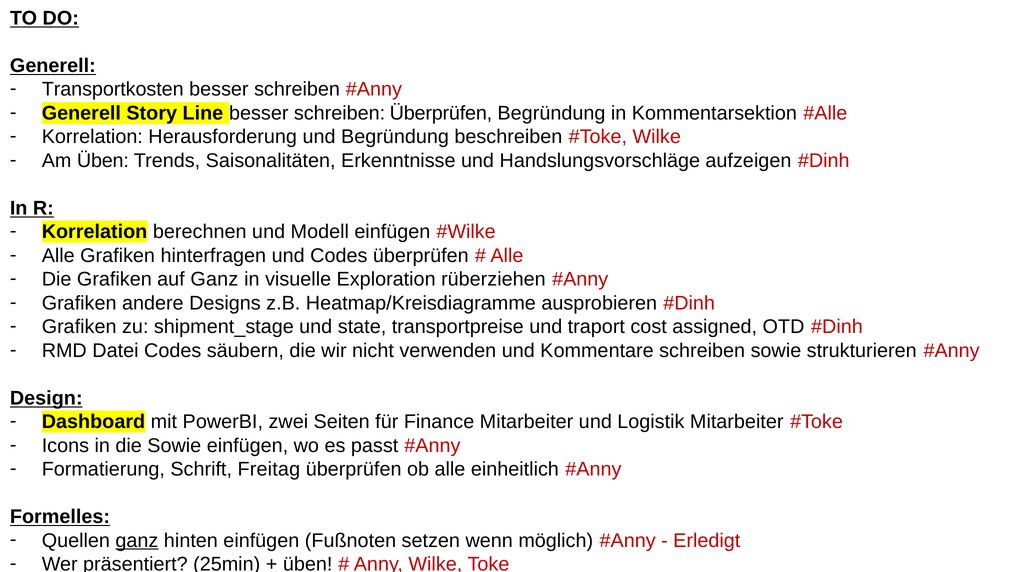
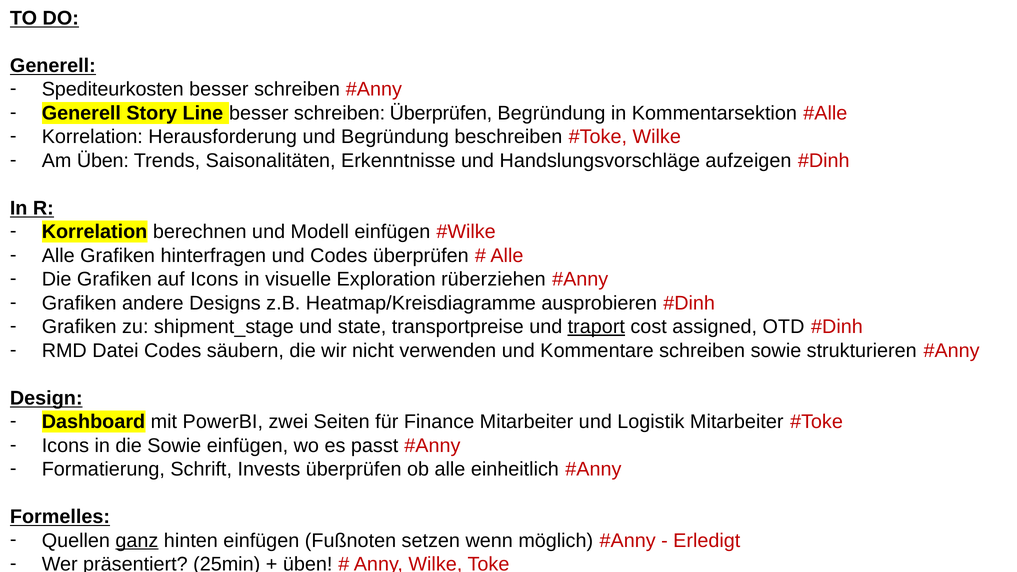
Transportkosten: Transportkosten -> Spediteurkosten (113, 89)
auf Ganz: Ganz -> Icons (214, 279)
traport underline: none -> present (596, 327)
Freitag: Freitag -> Invests (269, 469)
